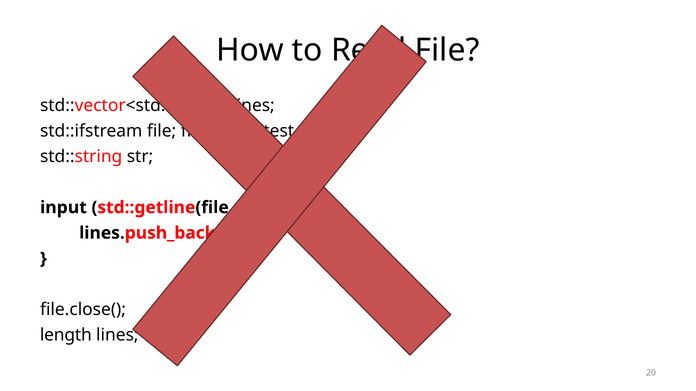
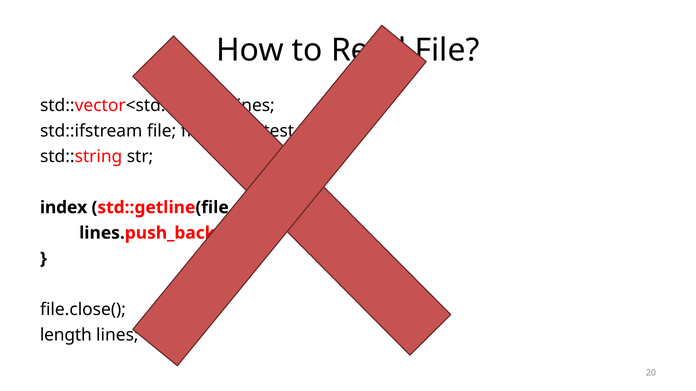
input: input -> index (64, 208)
